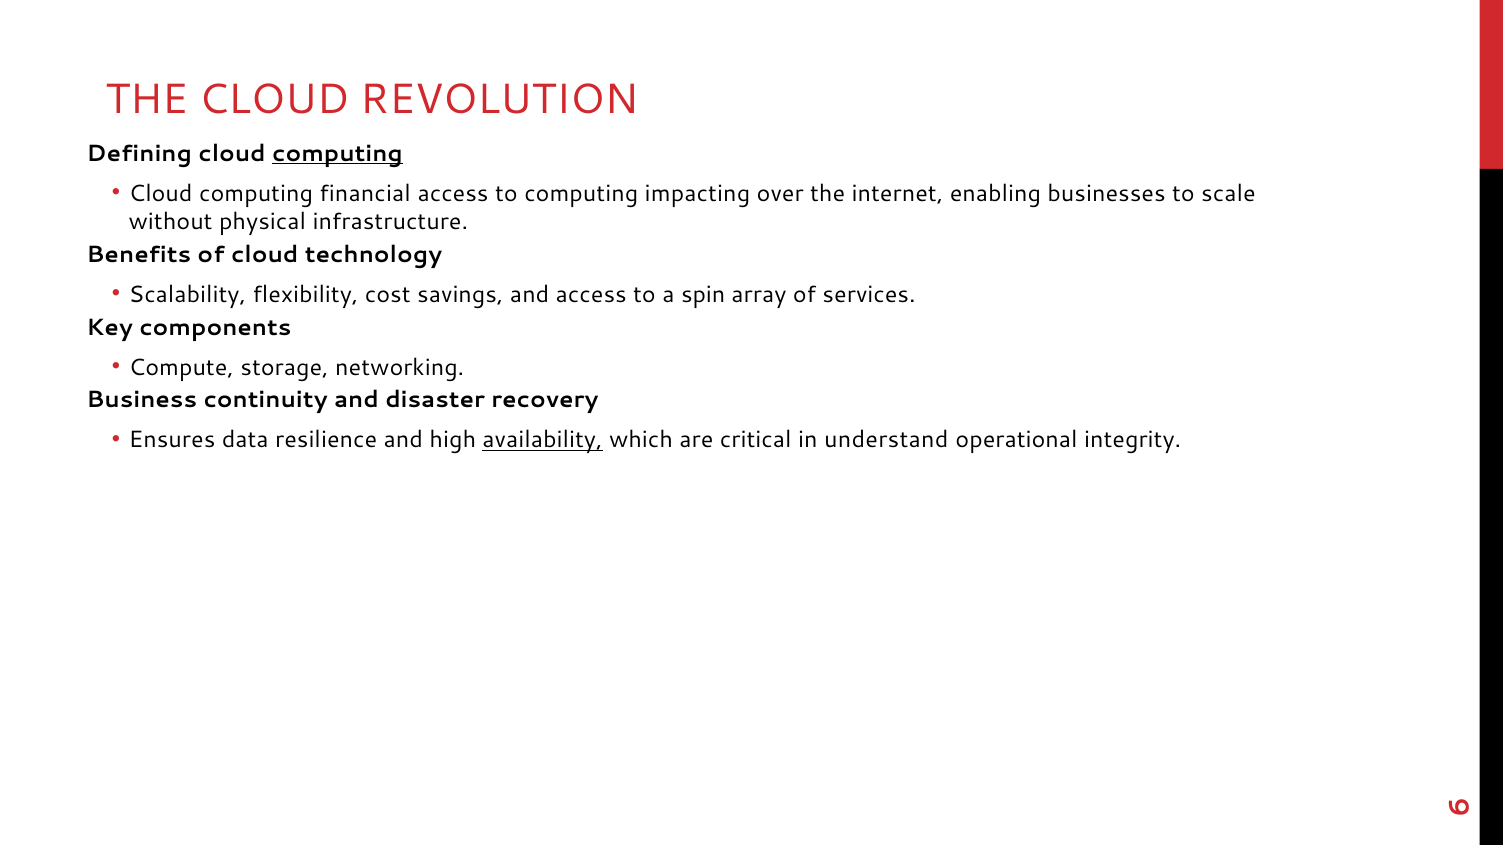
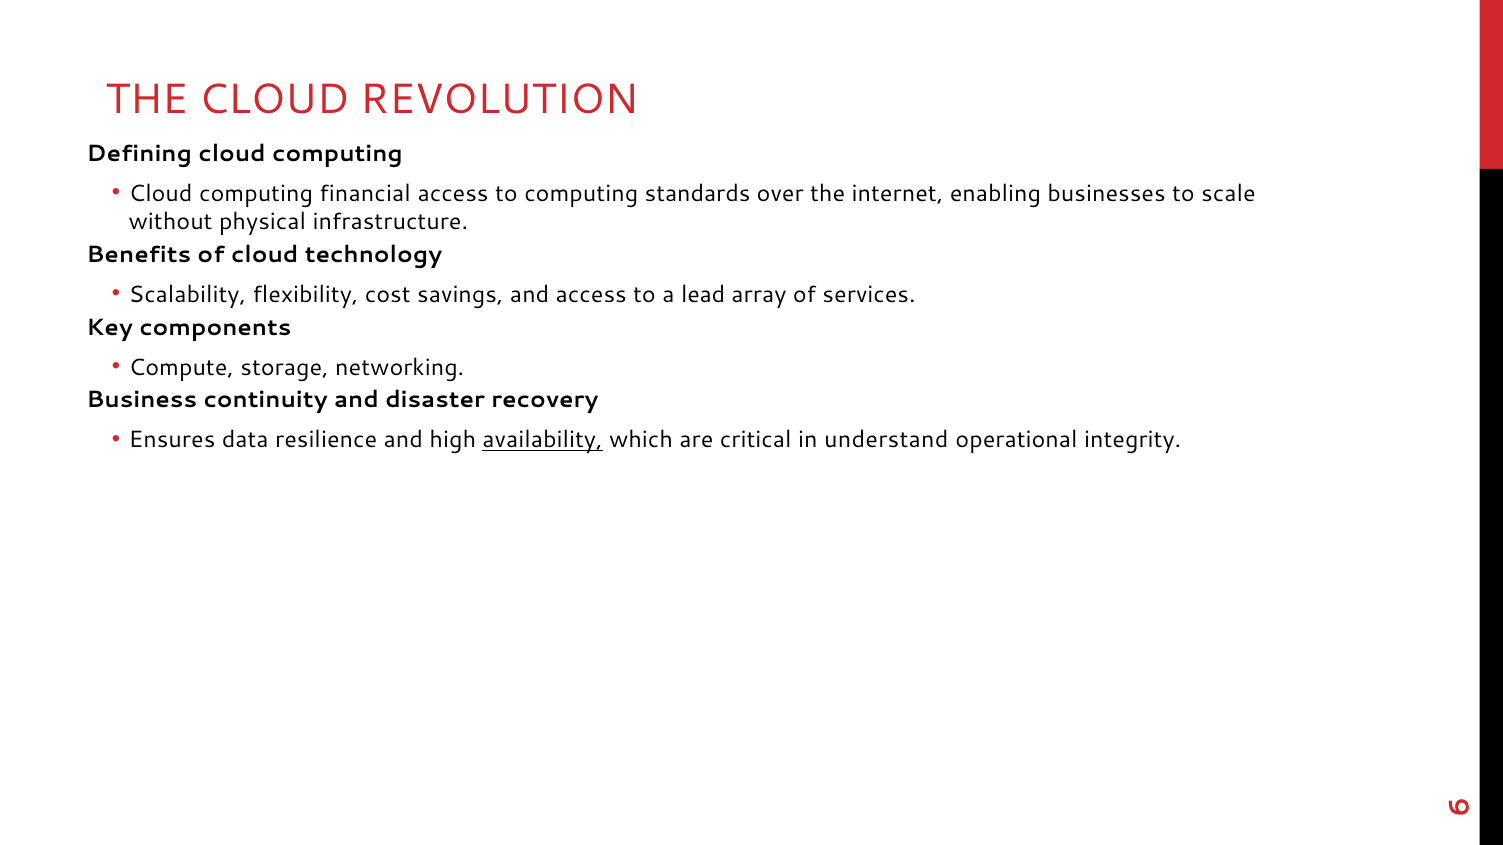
computing underline: present -> none (337, 154)
impacting: impacting -> standards (698, 194)
spin: spin -> lead (703, 295)
